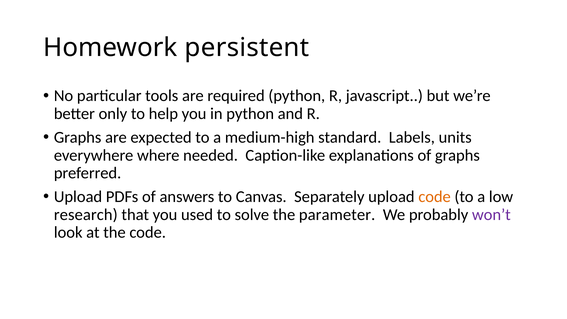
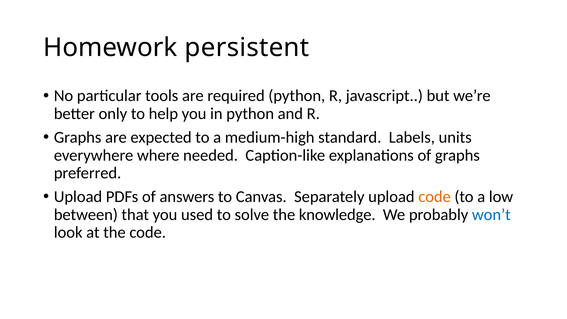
research: research -> between (86, 215)
parameter: parameter -> knowledge (337, 215)
won’t colour: purple -> blue (491, 215)
